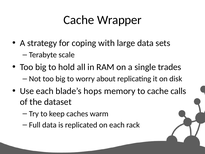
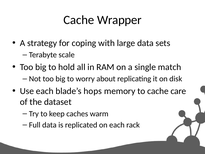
trades: trades -> match (170, 67)
calls: calls -> care (178, 91)
